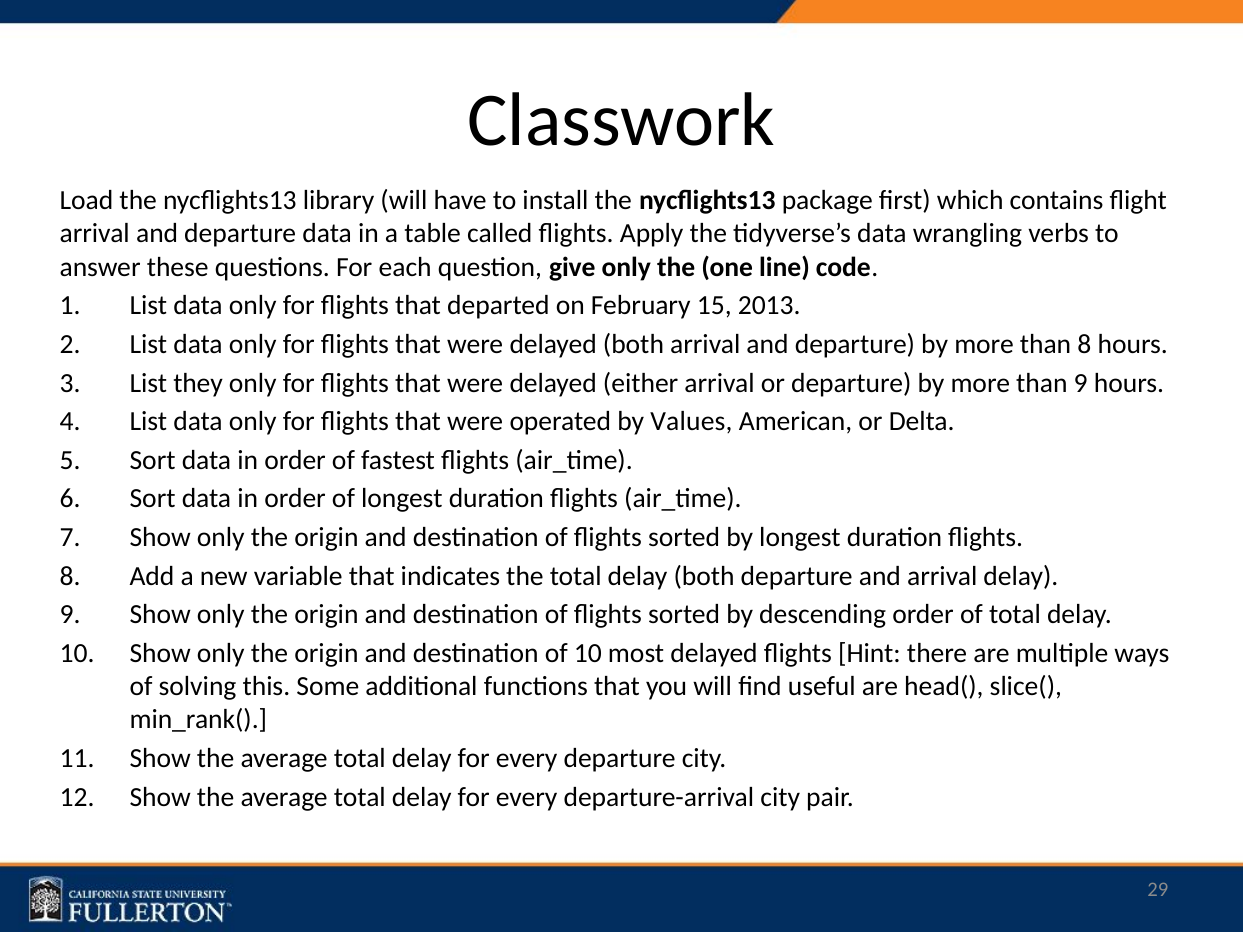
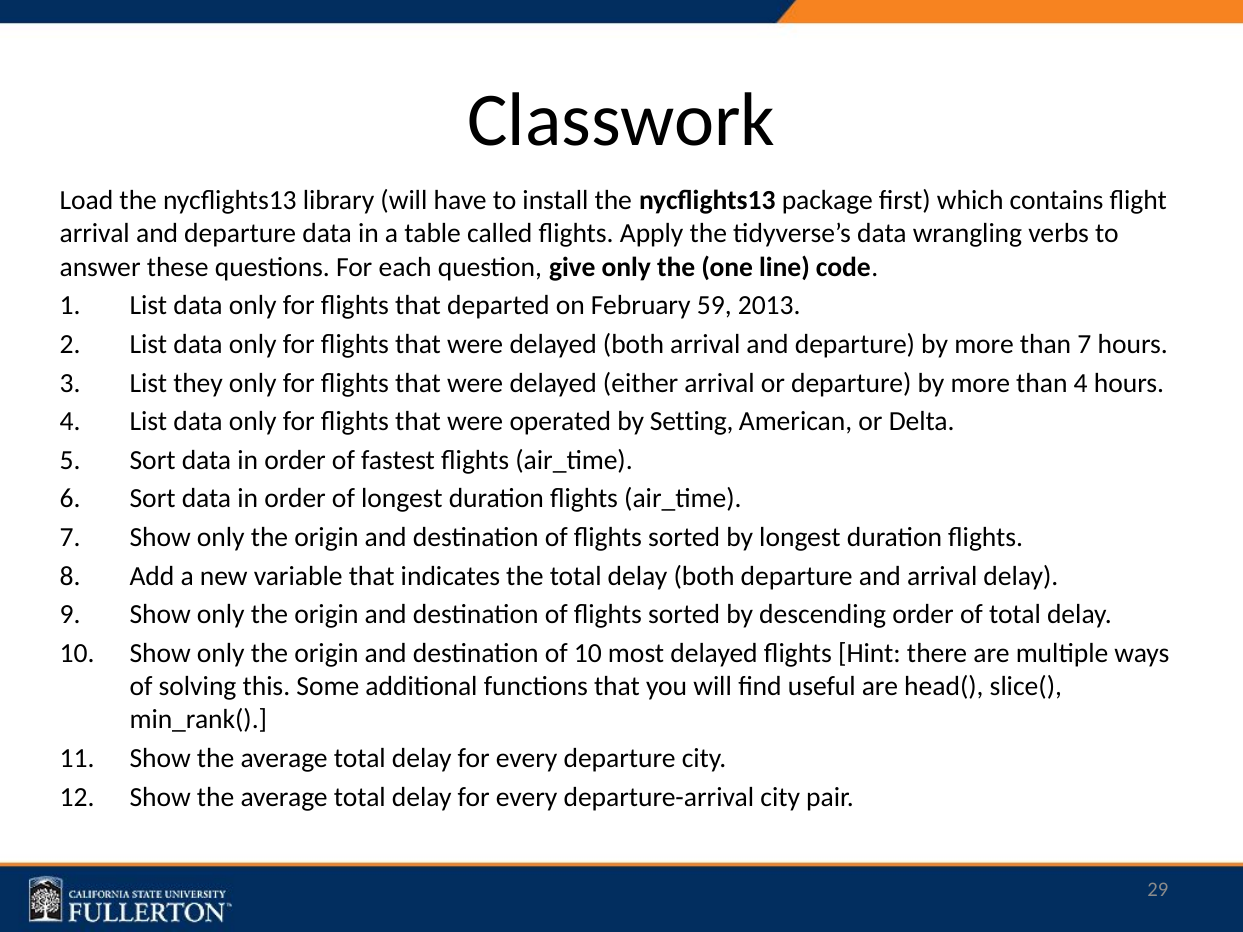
15: 15 -> 59 (714, 306)
than 8: 8 -> 7 (1084, 344)
than 9: 9 -> 4 (1081, 383)
Values: Values -> Setting (692, 422)
